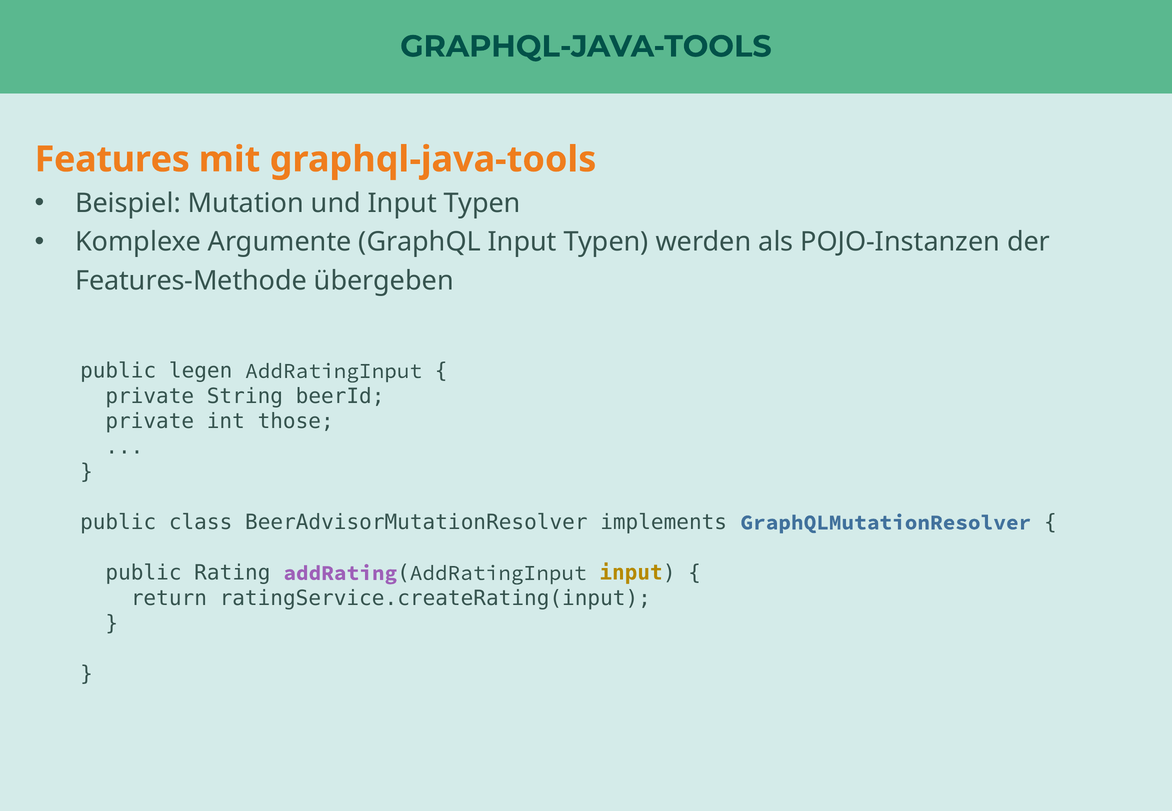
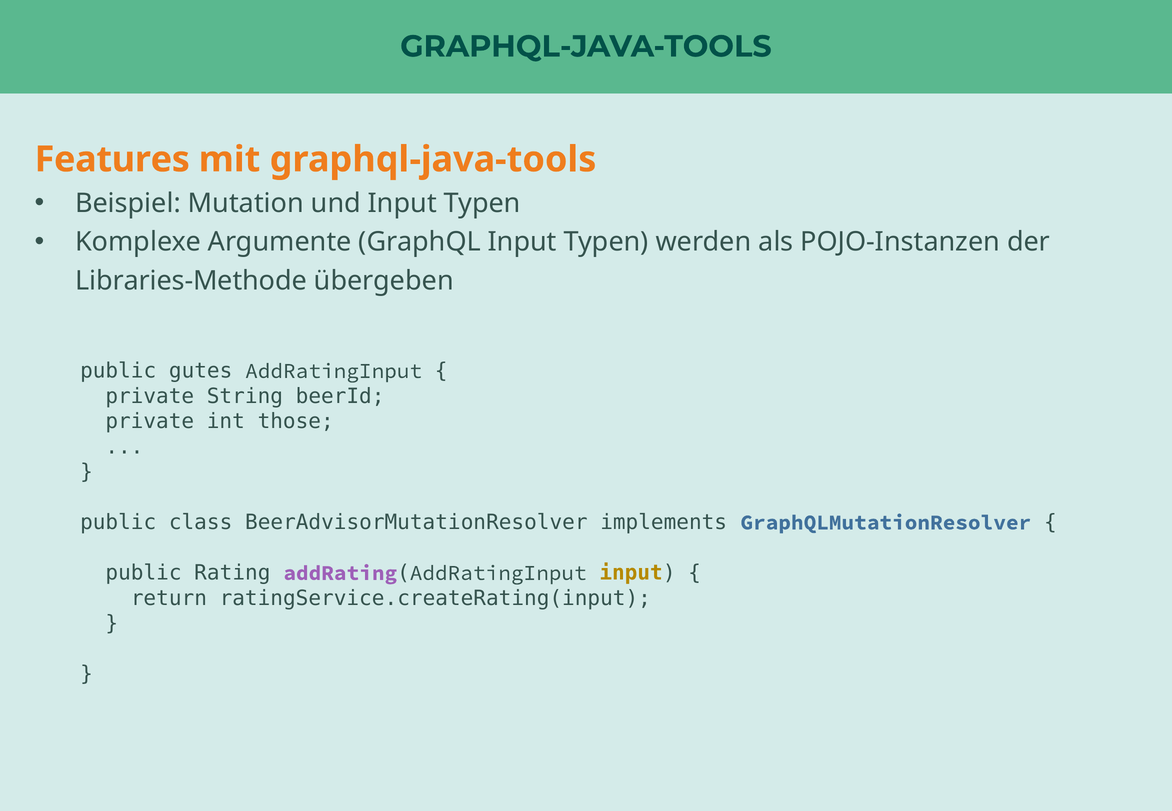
Features-Methode: Features-Methode -> Libraries-Methode (191, 281)
legen: legen -> gutes (201, 371)
